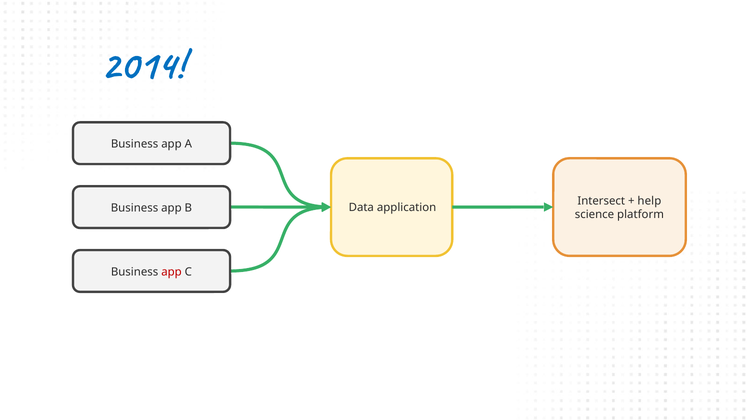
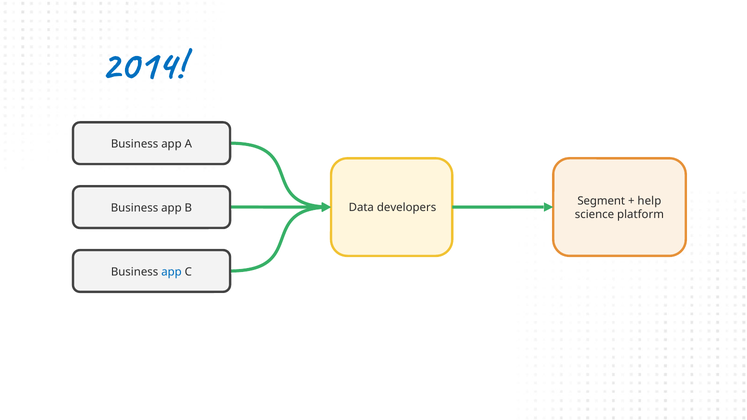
Intersect: Intersect -> Segment (601, 201)
application: application -> developers (407, 208)
app colour: red -> blue (172, 272)
